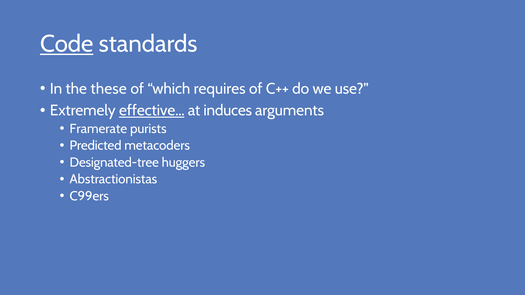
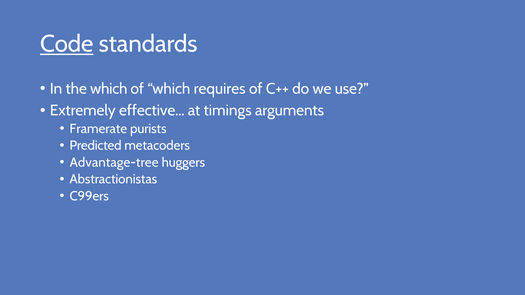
the these: these -> which (109, 89)
effective… underline: present -> none (152, 111)
induces: induces -> timings (228, 111)
Designated-tree: Designated-tree -> Advantage-tree (114, 163)
